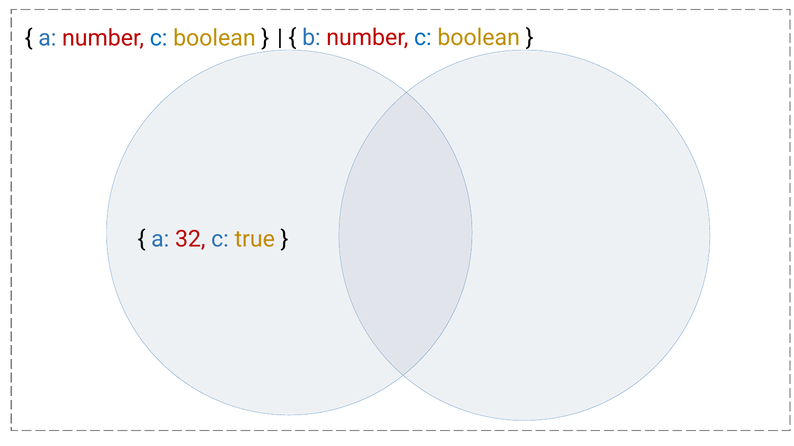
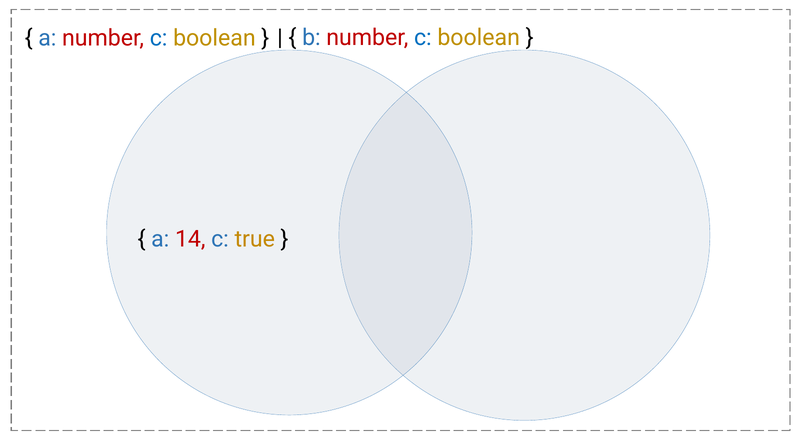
32: 32 -> 14 (190, 239)
